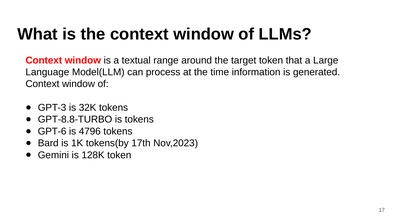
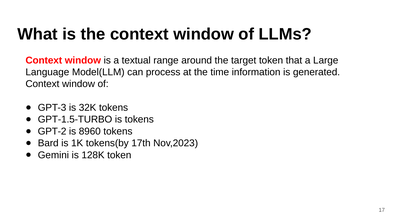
GPT-8.8-TURBO: GPT-8.8-TURBO -> GPT-1.5-TURBO (75, 119)
GPT-6: GPT-6 -> GPT-2 (52, 131)
4796: 4796 -> 8960 (90, 131)
